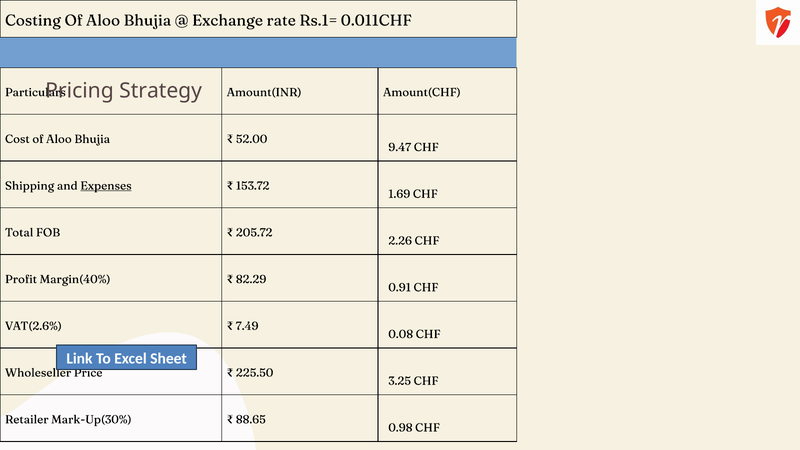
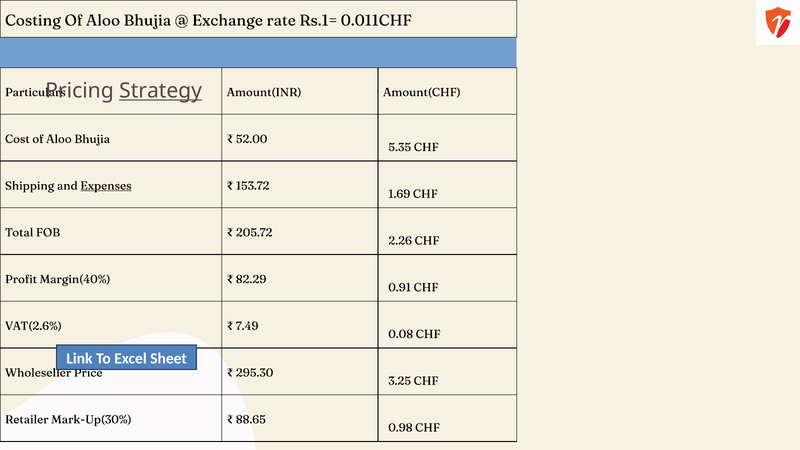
Strategy underline: none -> present (161, 91)
9.47: 9.47 -> 5.35 (400, 147)
225.50: 225.50 -> 295.30 (255, 373)
